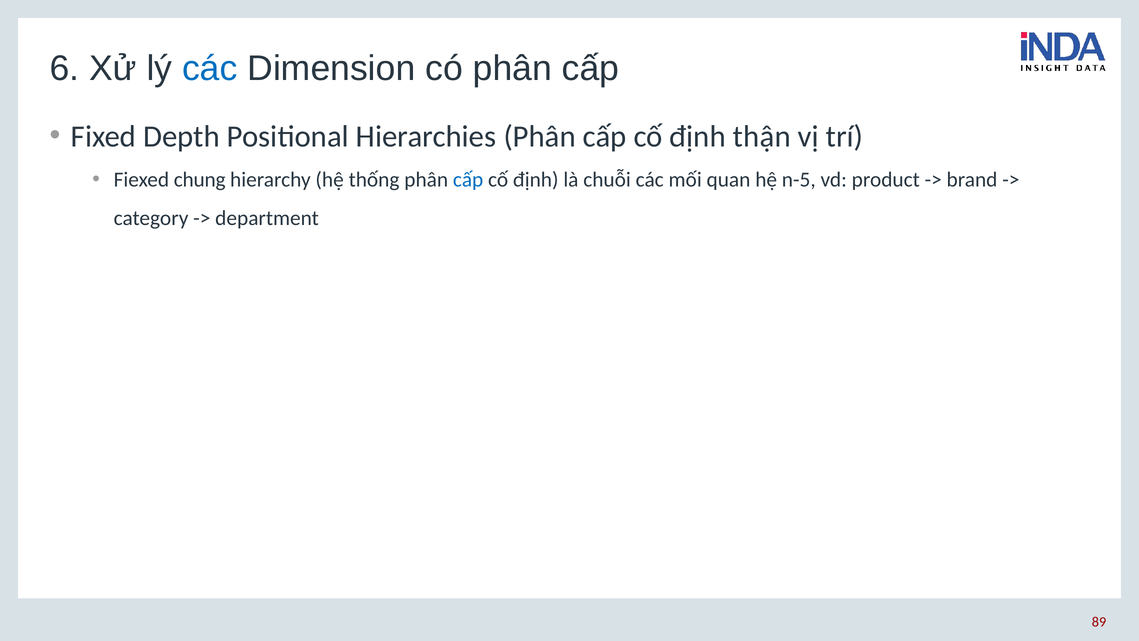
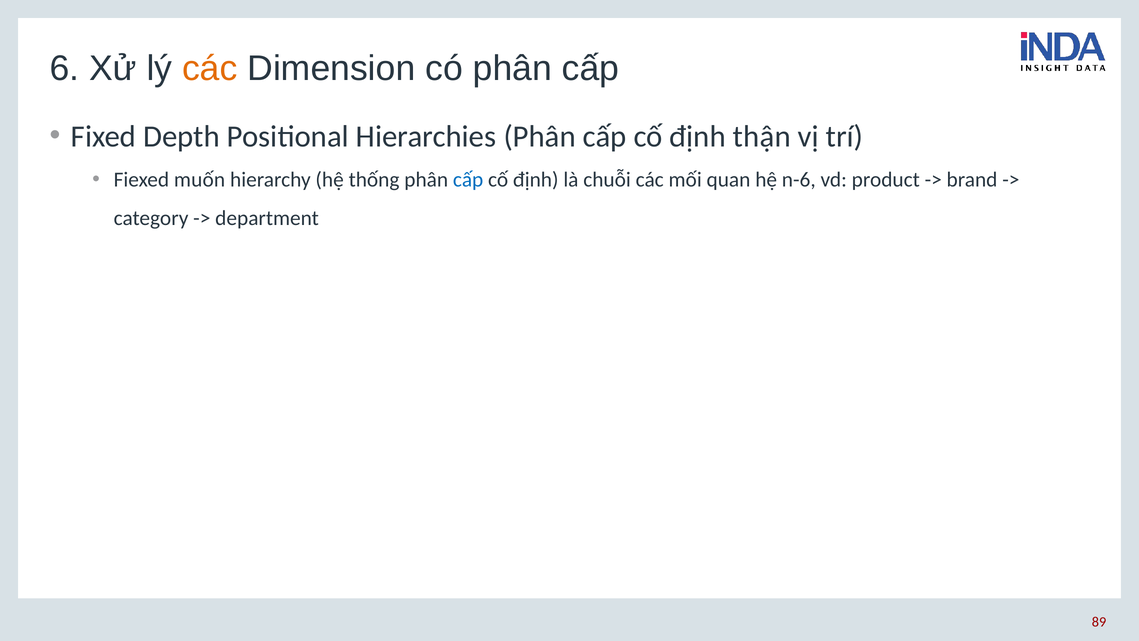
các colour: blue -> orange (210, 69)
chung: chung -> muốn (200, 180)
n-5: n-5 -> n-6 (799, 180)
